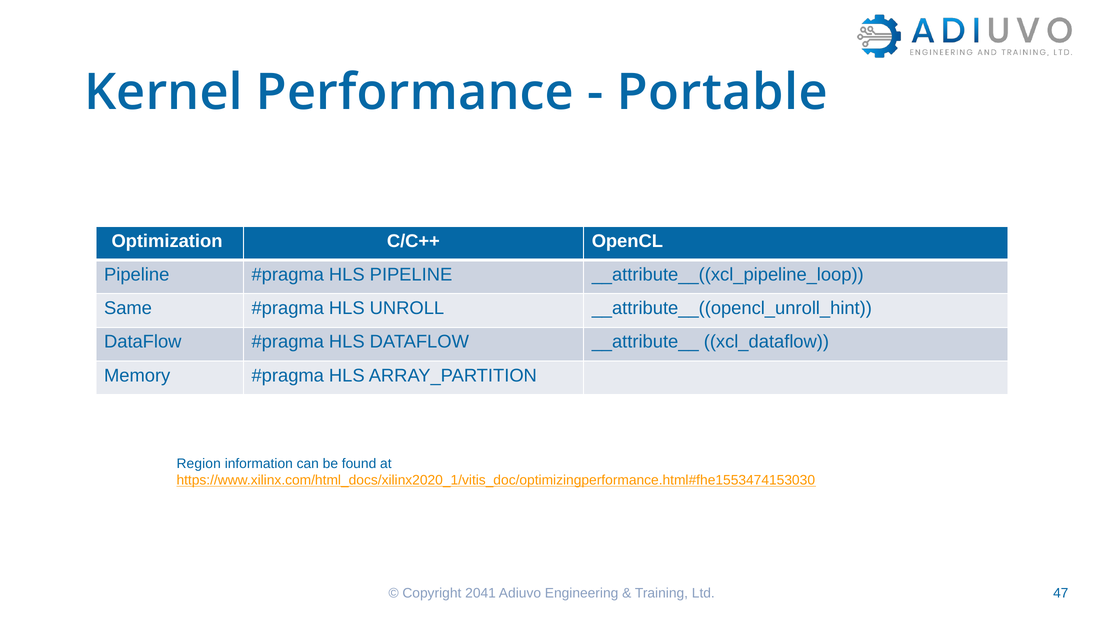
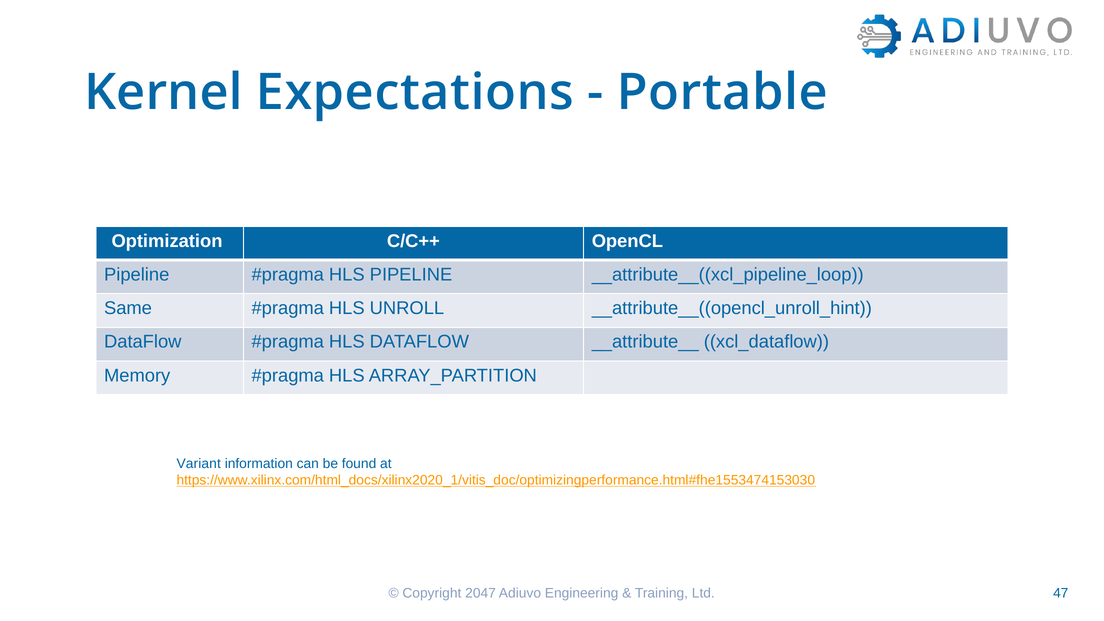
Performance: Performance -> Expectations (415, 93)
Region: Region -> Variant (199, 464)
2041: 2041 -> 2047 (481, 593)
